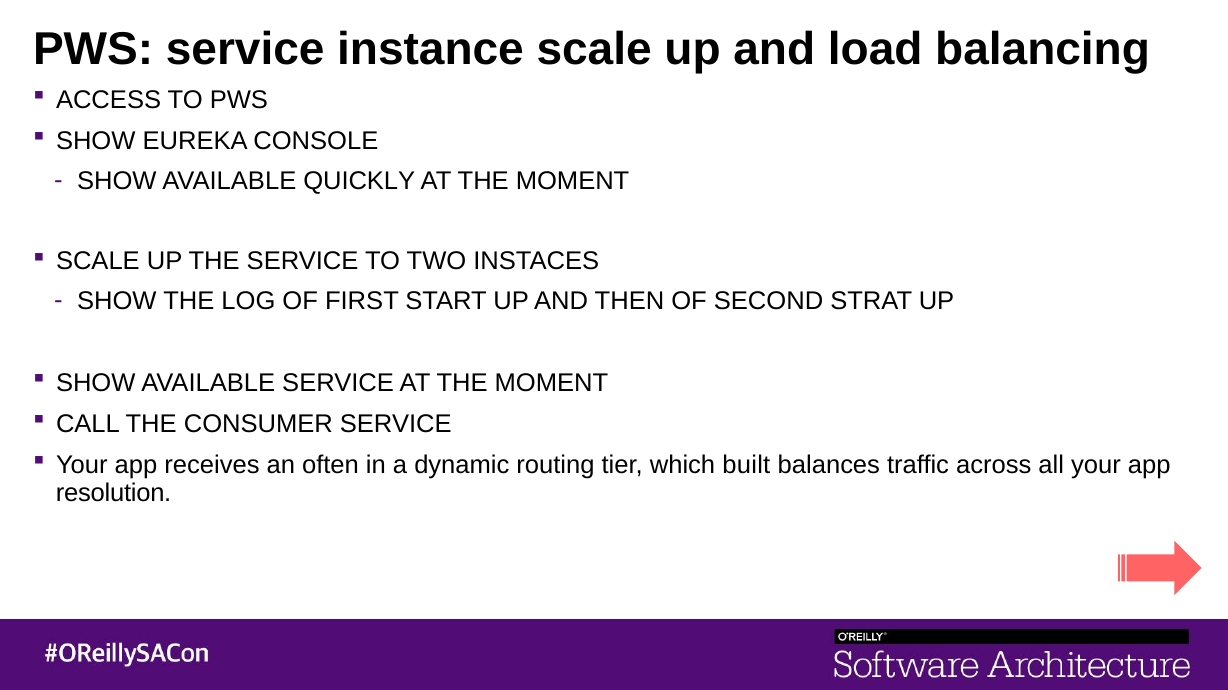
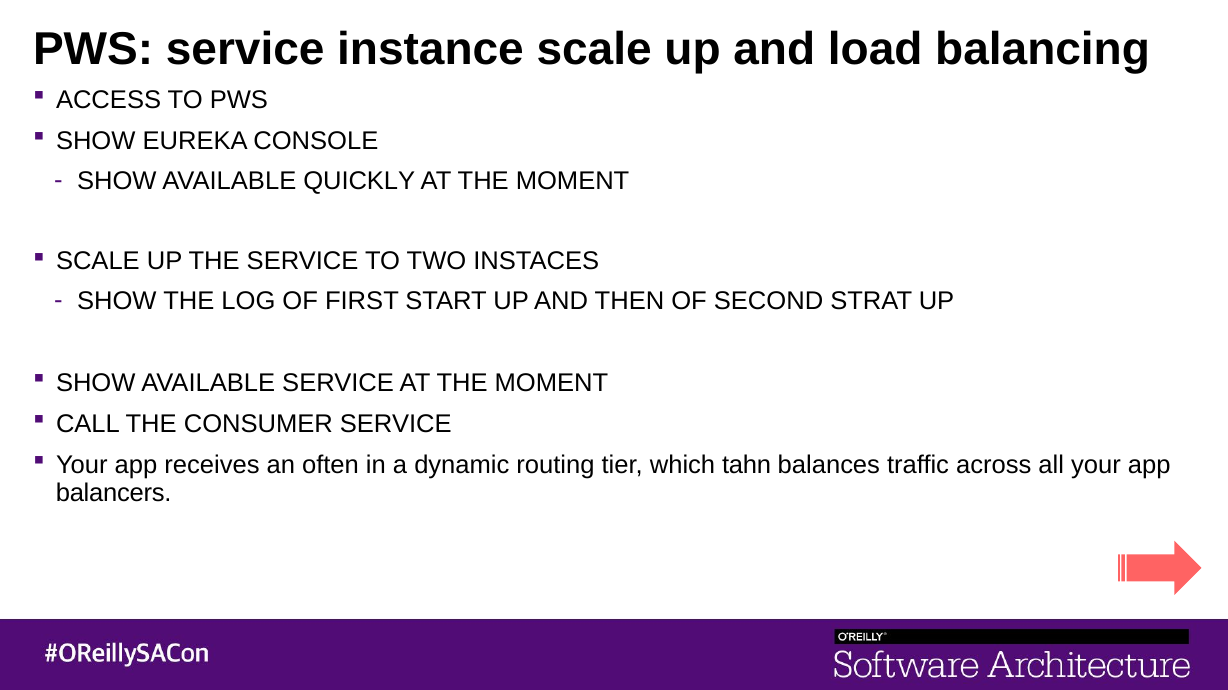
built: built -> tahn (747, 466)
resolution: resolution -> balancers (114, 493)
